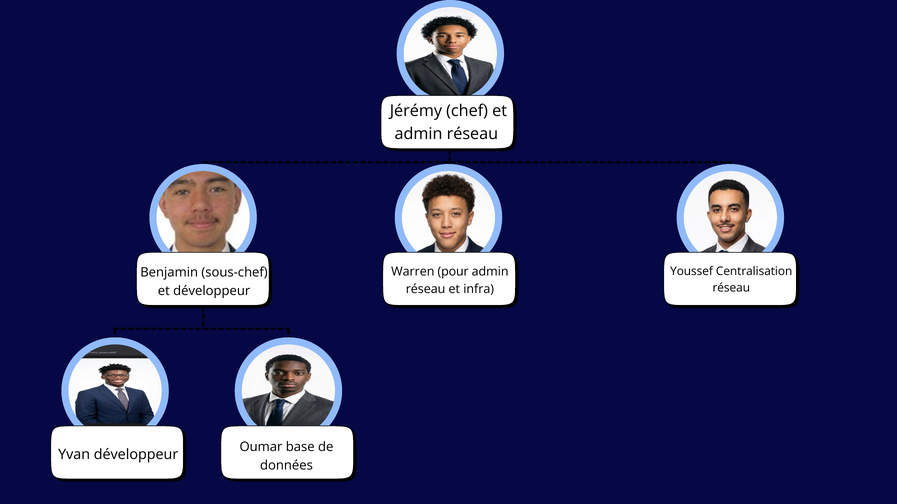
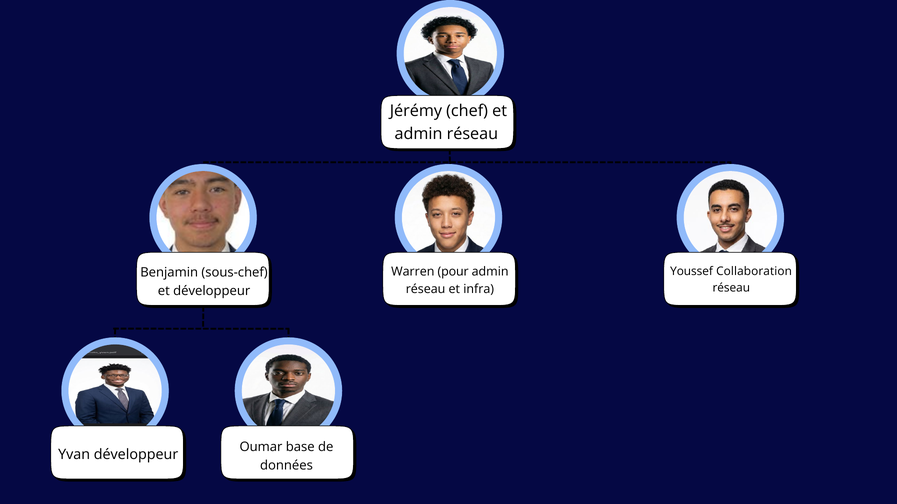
Centralisation: Centralisation -> Collaboration (754, 272)
